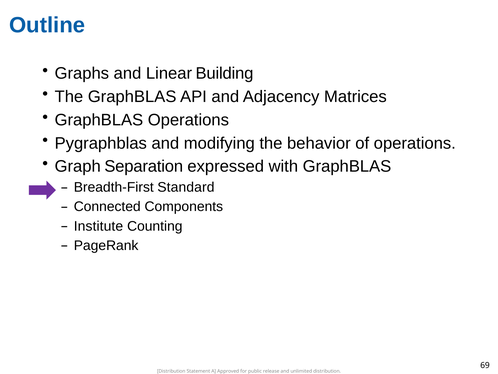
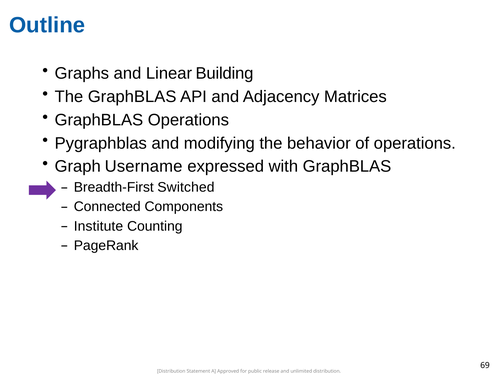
Separation: Separation -> Username (144, 166)
Standard: Standard -> Switched (186, 187)
